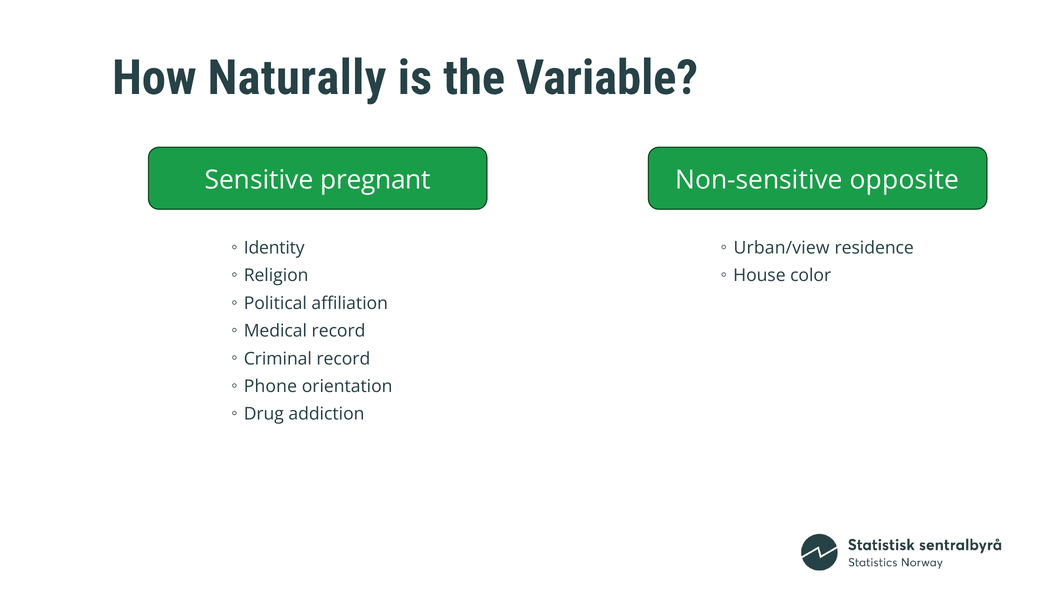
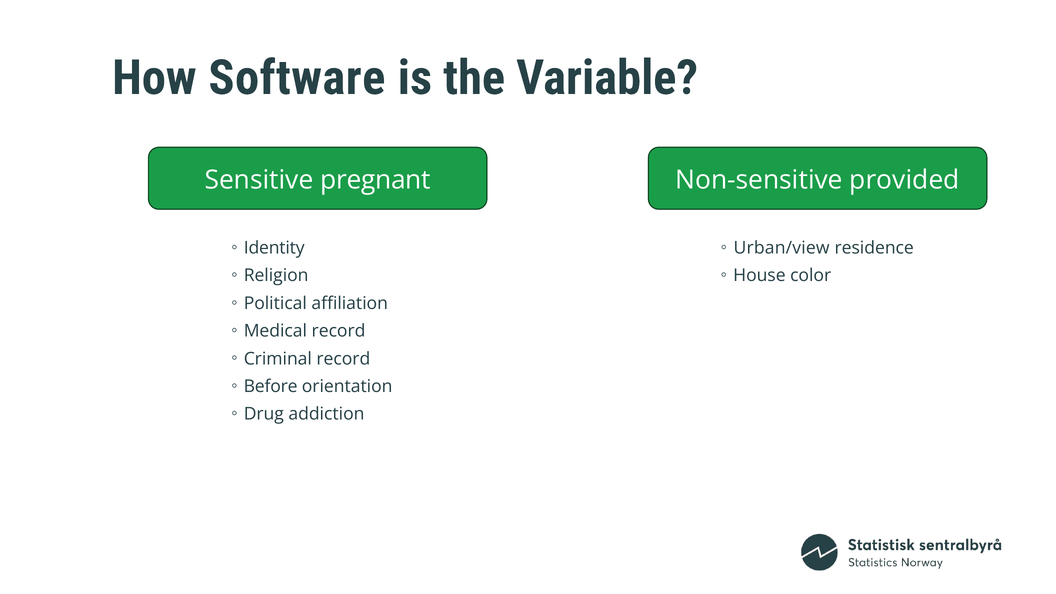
Naturally: Naturally -> Software (297, 78)
opposite: opposite -> provided (904, 180)
Phone: Phone -> Before (271, 386)
